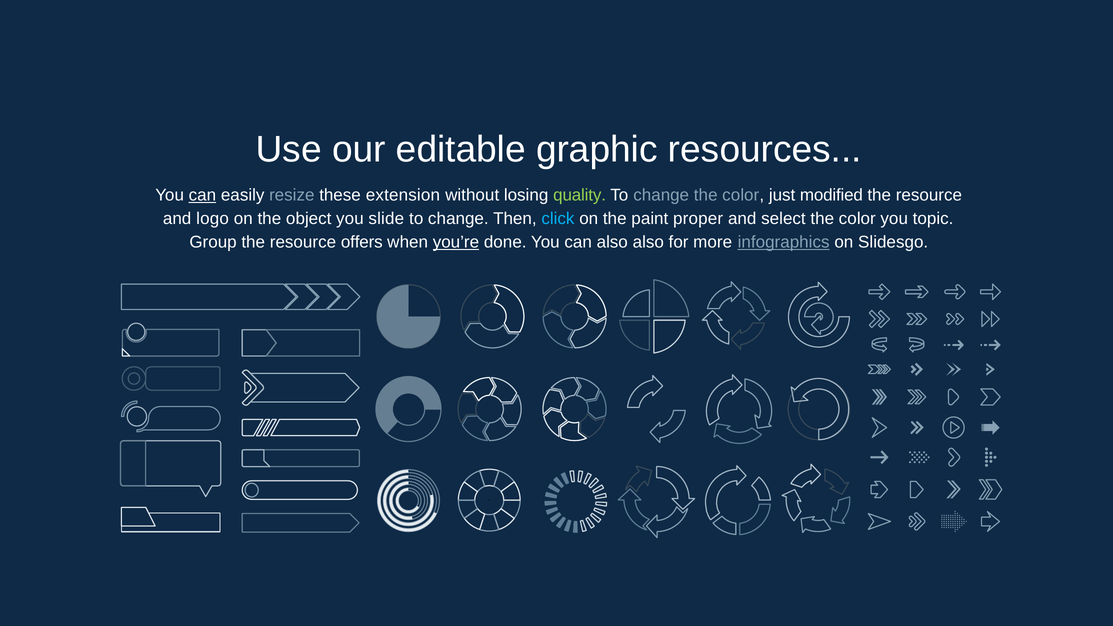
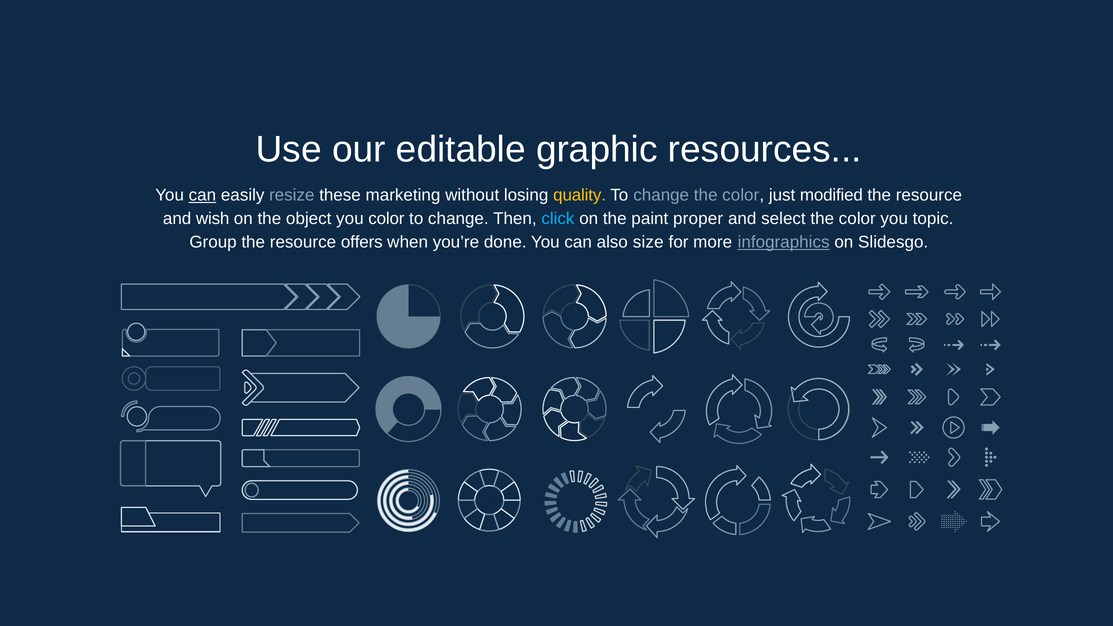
extension: extension -> marketing (403, 195)
quality colour: light green -> yellow (580, 195)
logo: logo -> wish (213, 219)
you slide: slide -> color (386, 219)
you’re underline: present -> none (456, 242)
also also: also -> size (648, 242)
